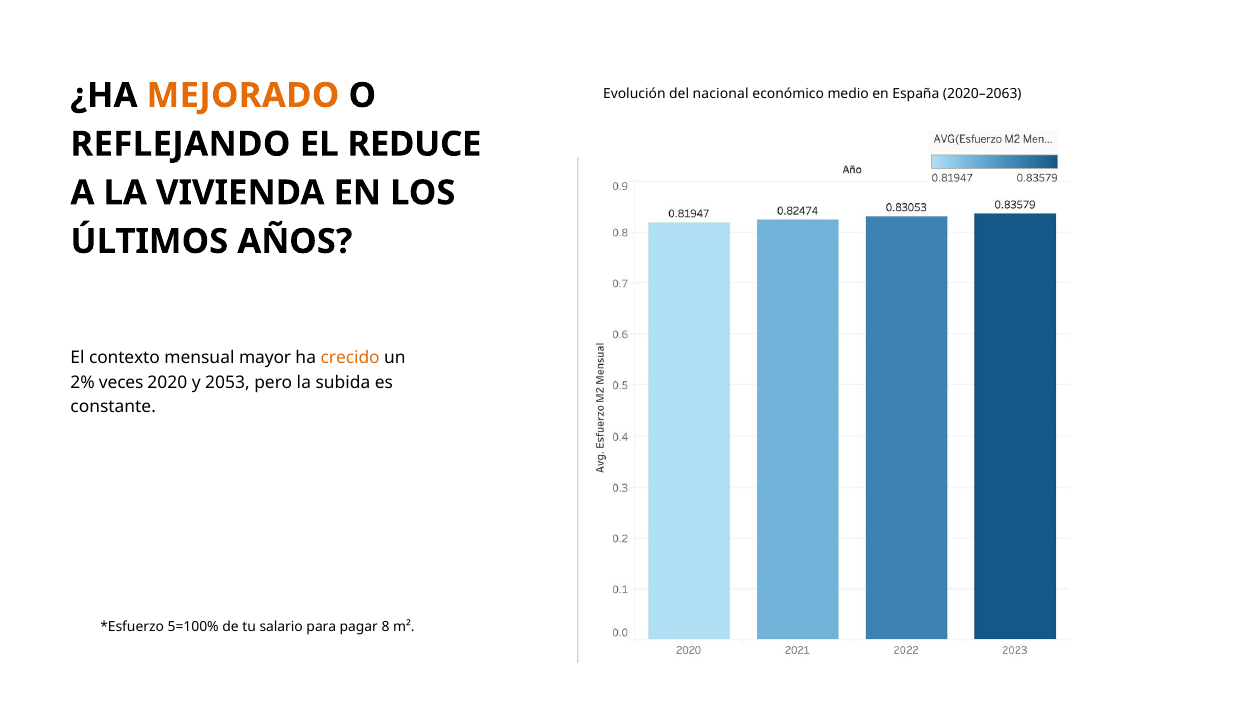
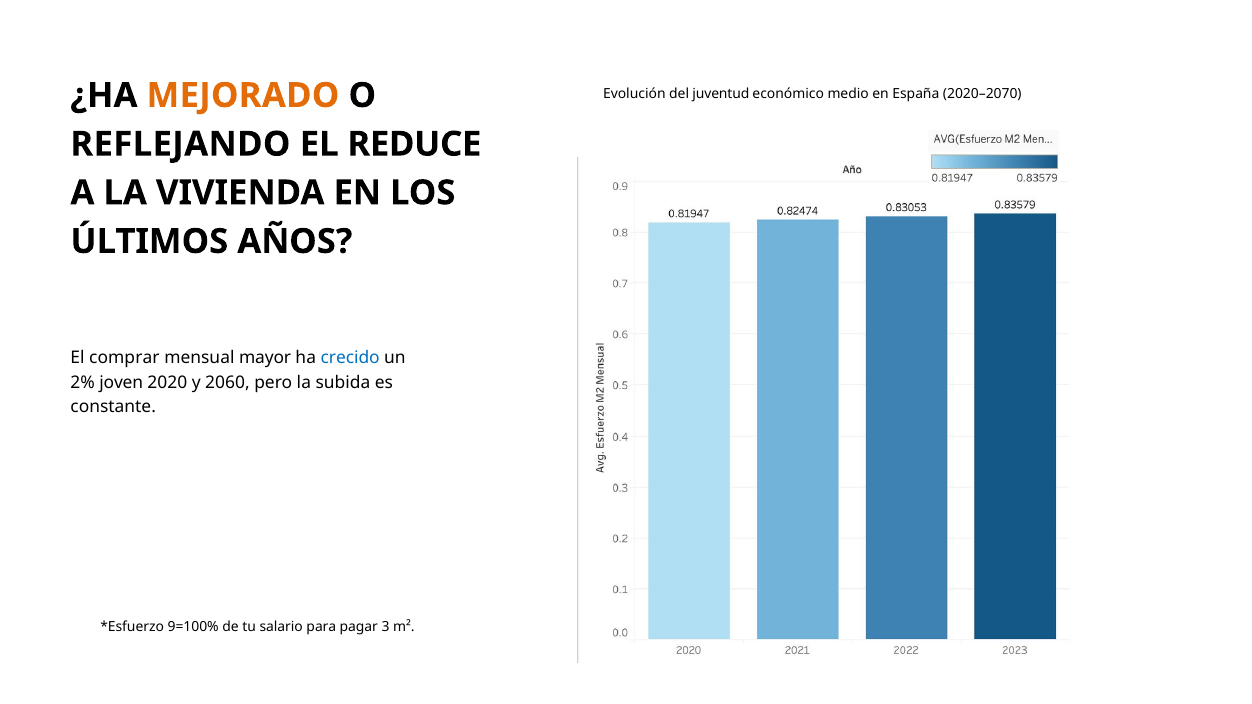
nacional: nacional -> juventud (721, 94)
2020–2063: 2020–2063 -> 2020–2070 (982, 94)
contexto: contexto -> comprar (124, 358)
crecido colour: orange -> blue (350, 358)
veces: veces -> joven (121, 383)
2053: 2053 -> 2060 (227, 383)
5=100%: 5=100% -> 9=100% (193, 627)
8: 8 -> 3 (386, 627)
